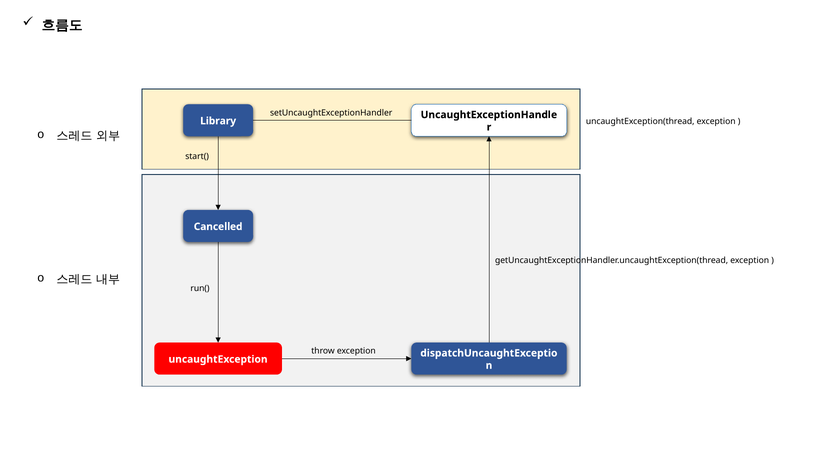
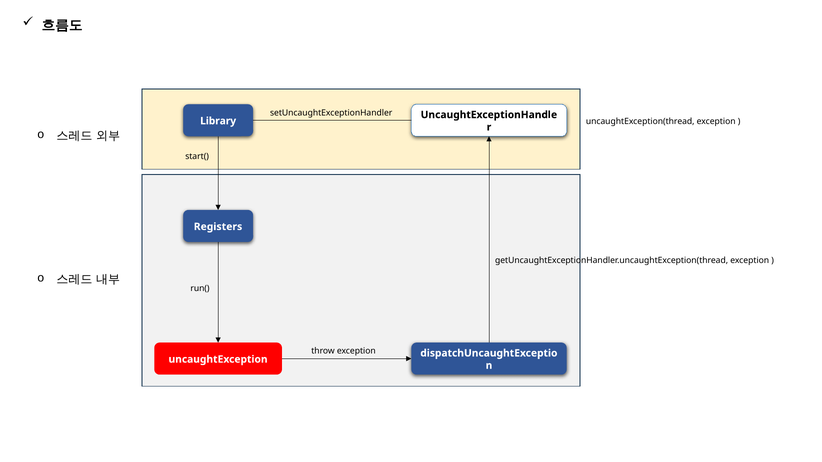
Cancelled: Cancelled -> Registers (218, 227)
